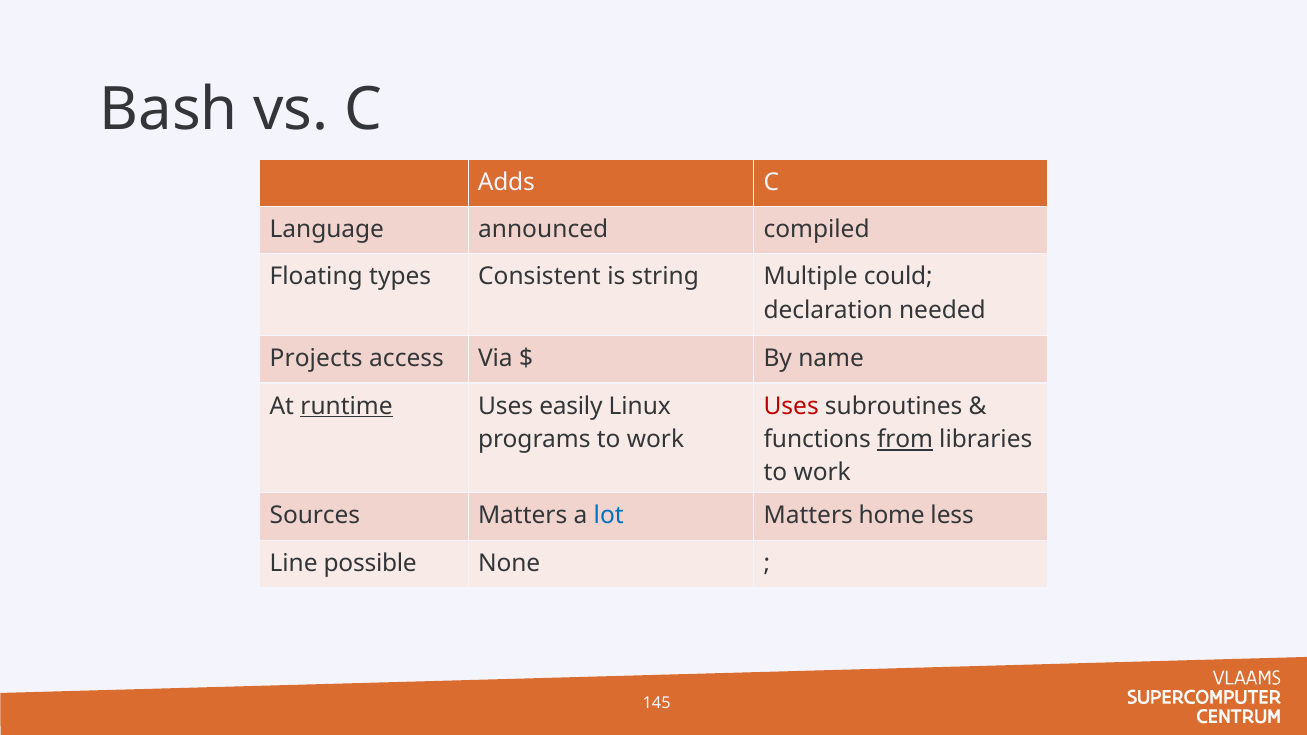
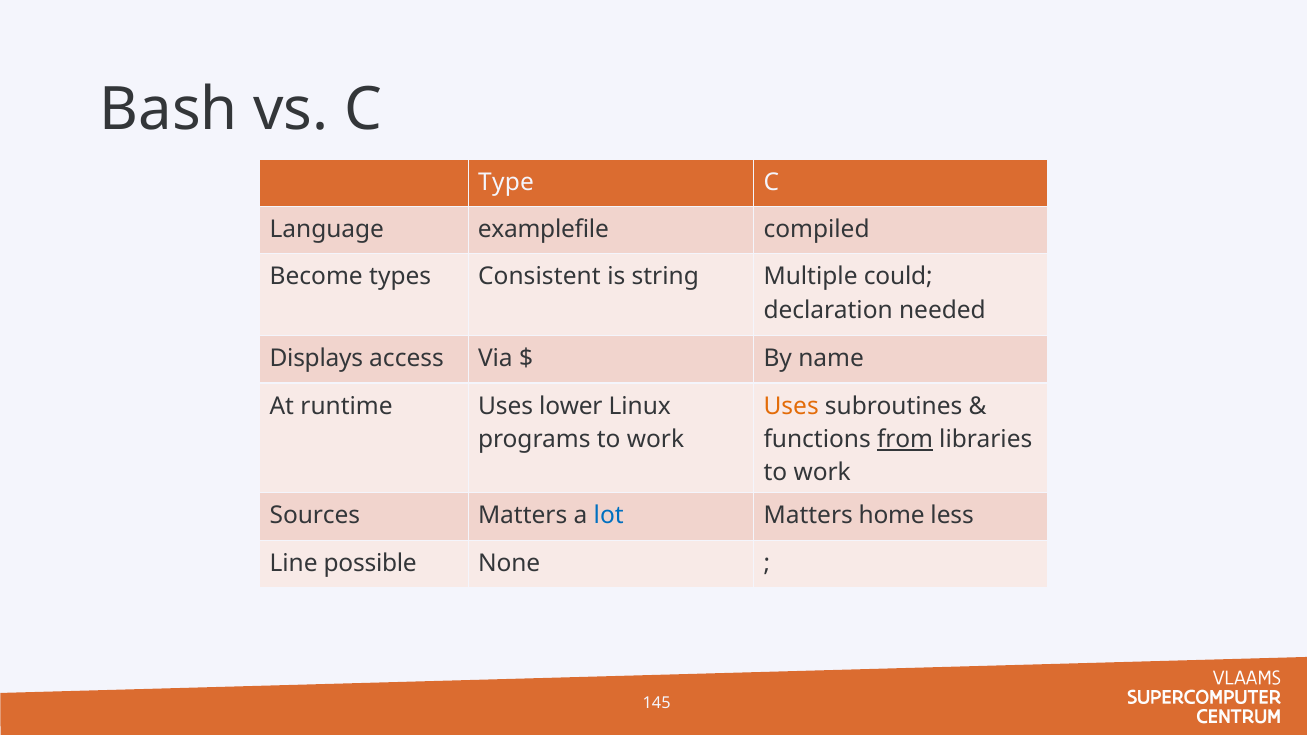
Adds: Adds -> Type (506, 182)
announced: announced -> examplefile (543, 229)
Floating: Floating -> Become (316, 277)
Projects: Projects -> Displays (316, 359)
runtime underline: present -> none (347, 406)
easily: easily -> lower (571, 406)
Uses colour: red -> orange (791, 406)
